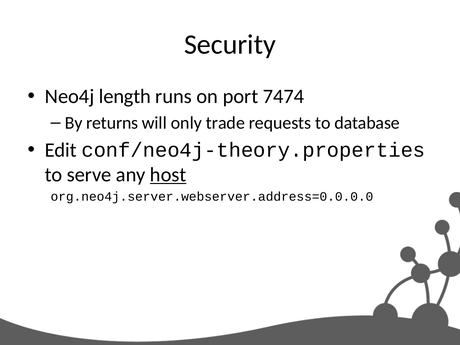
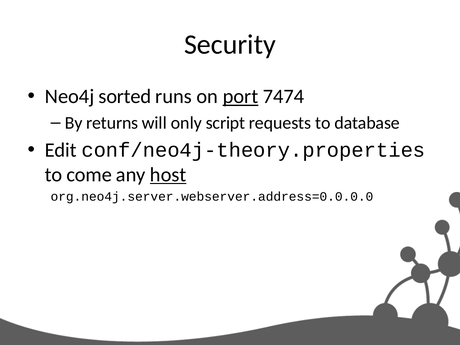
length: length -> sorted (125, 96)
port underline: none -> present (240, 96)
trade: trade -> script (225, 123)
serve: serve -> come (89, 175)
